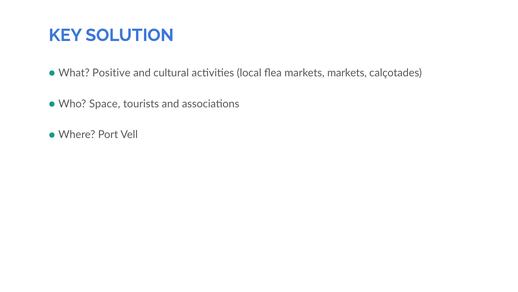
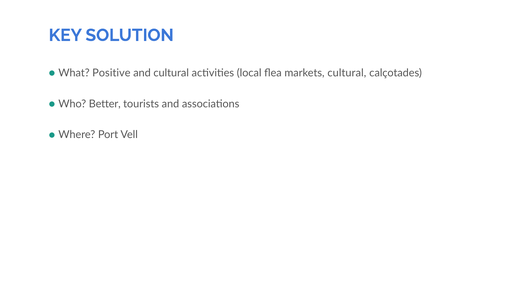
markets markets: markets -> cultural (347, 73)
Space: Space -> Better (105, 104)
